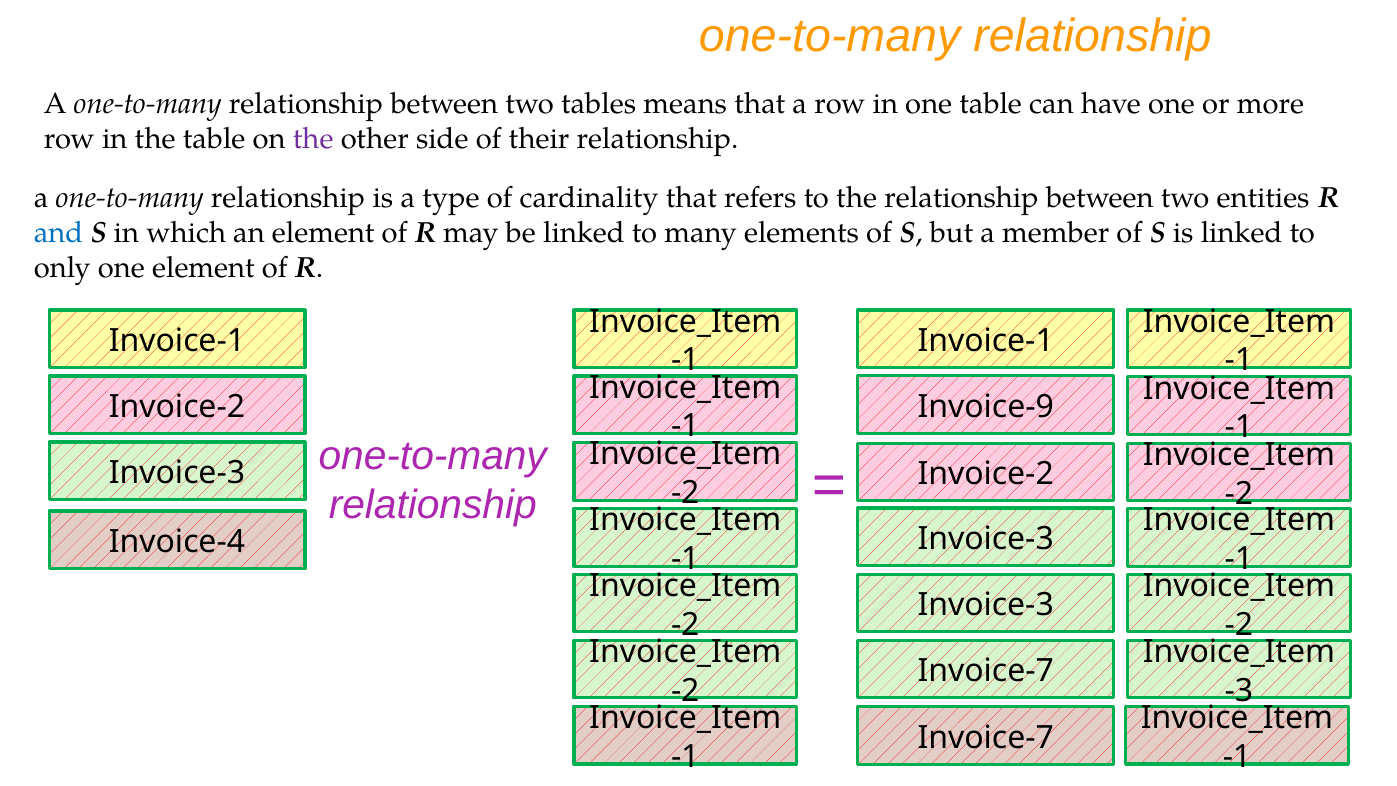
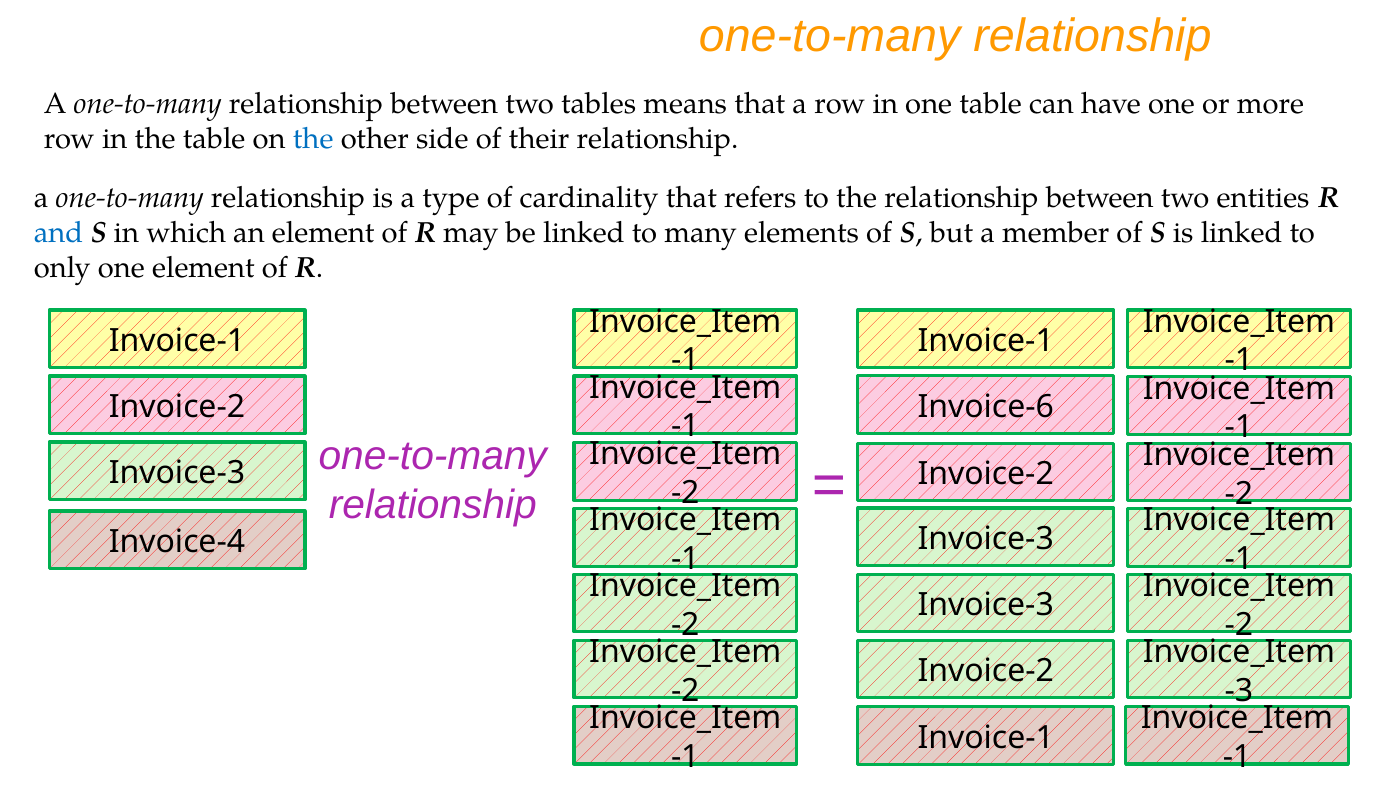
the colour: purple -> blue (313, 139)
Invoice-9: Invoice-9 -> Invoice-6 (986, 407)
Invoice-7: Invoice-7 -> Invoice-2 (986, 671)
Invoice-7: Invoice-7 -> Invoice-1 (986, 737)
